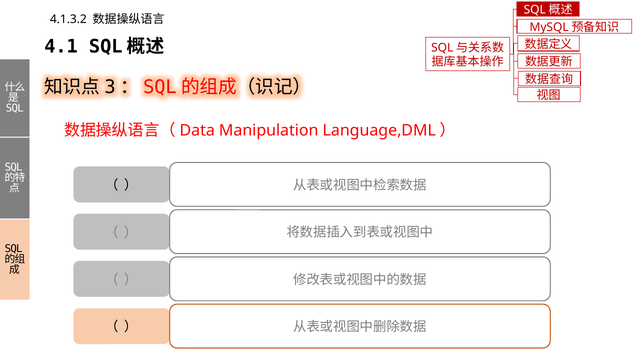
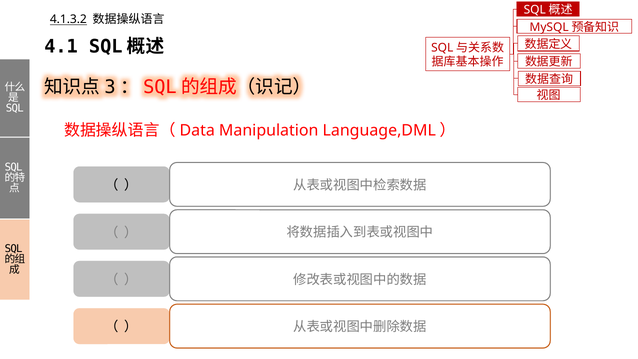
4.1.3.2 underline: none -> present (68, 19)
